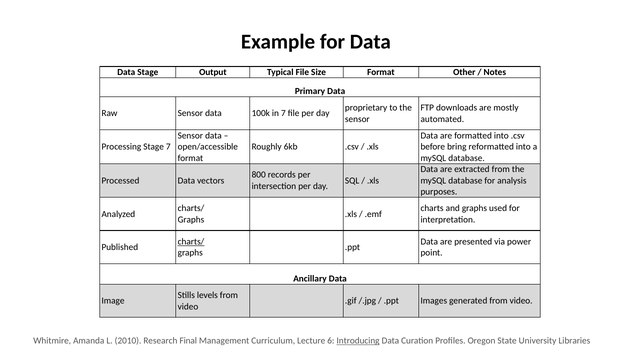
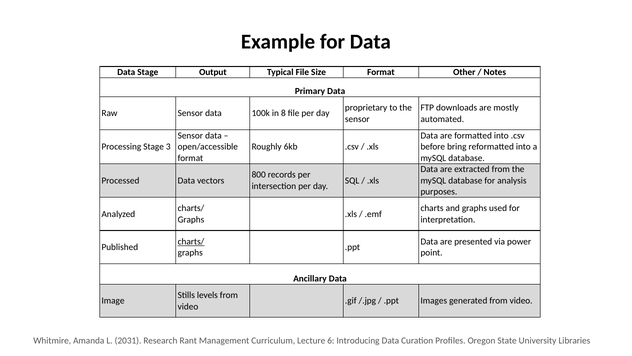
in 7: 7 -> 8 (283, 113)
Stage 7: 7 -> 3 (168, 147)
2010: 2010 -> 2031 (128, 340)
Final: Final -> Rant (188, 340)
Introducing underline: present -> none (358, 340)
